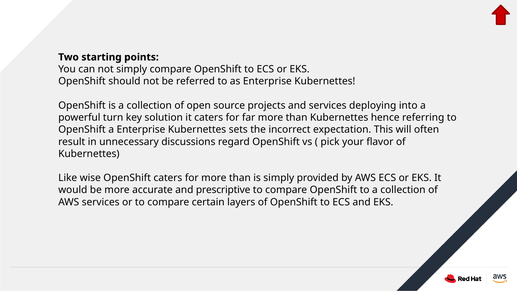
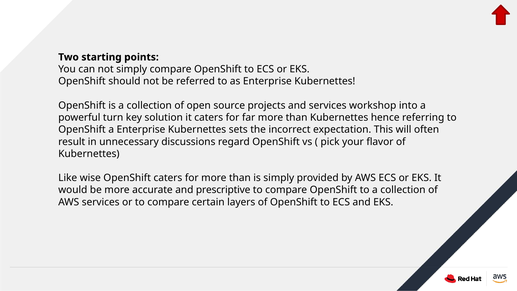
deploying: deploying -> workshop (373, 105)
